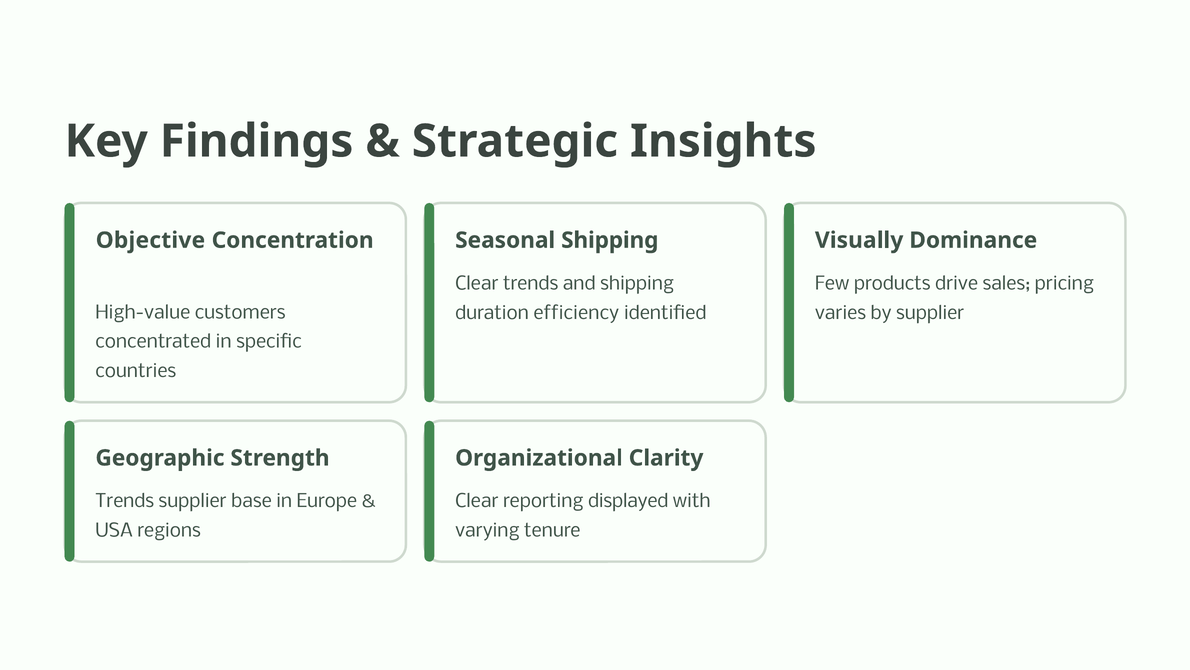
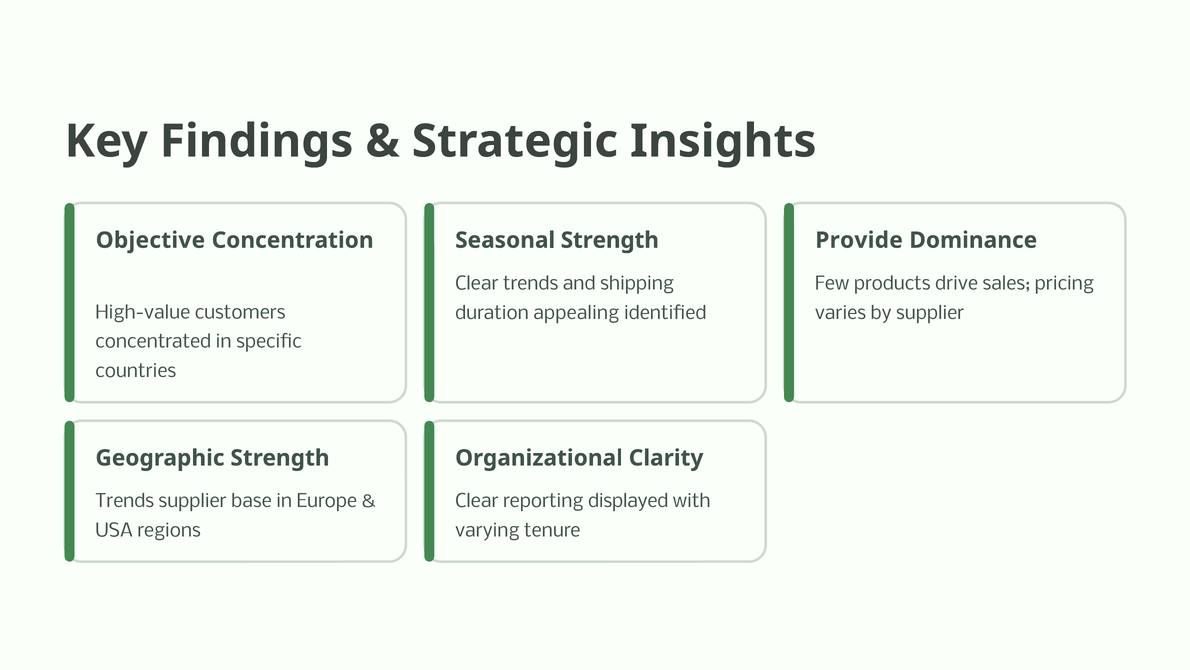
Seasonal Shipping: Shipping -> Strength (610, 240)
Visually: Visually -> Provide (859, 240)
efficiency: efficiency -> appealing (576, 313)
